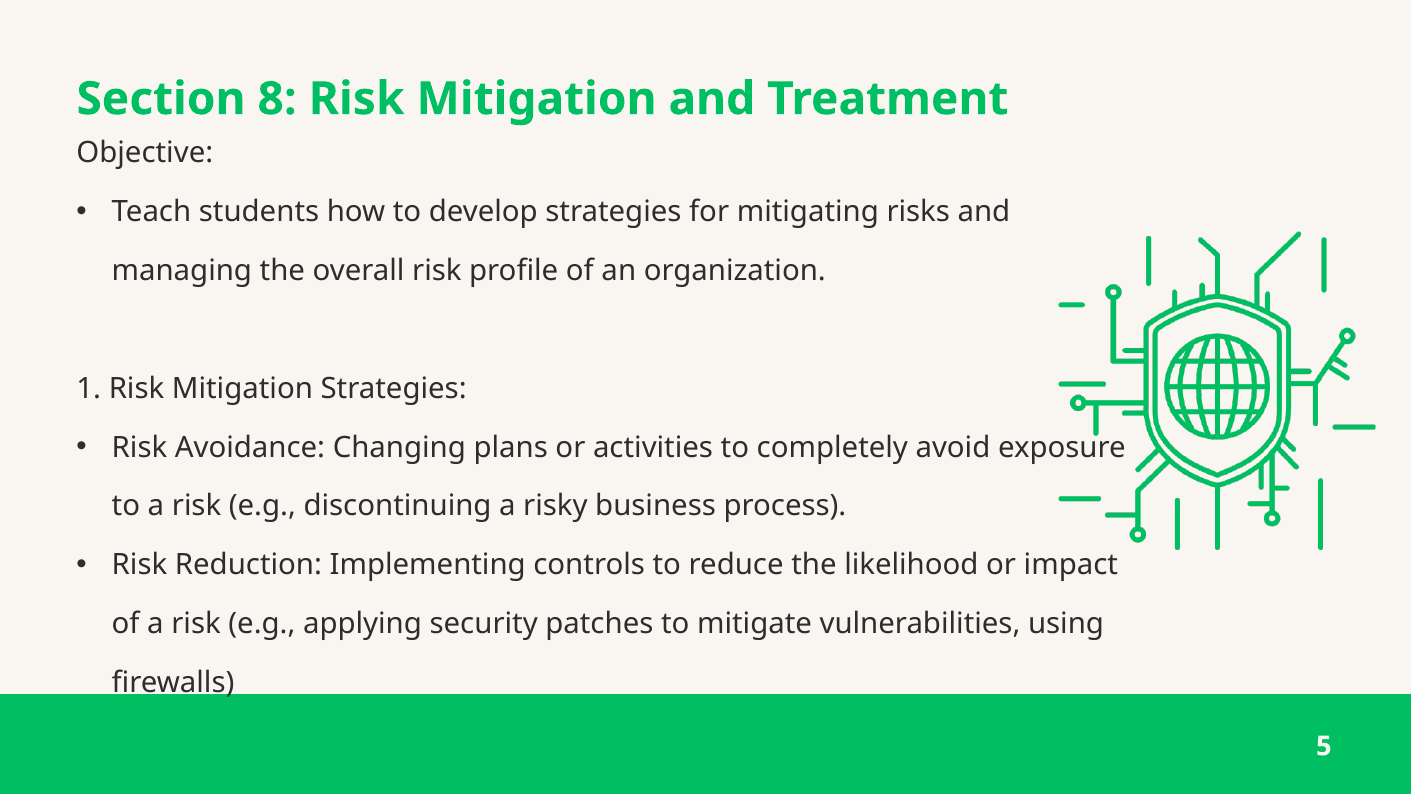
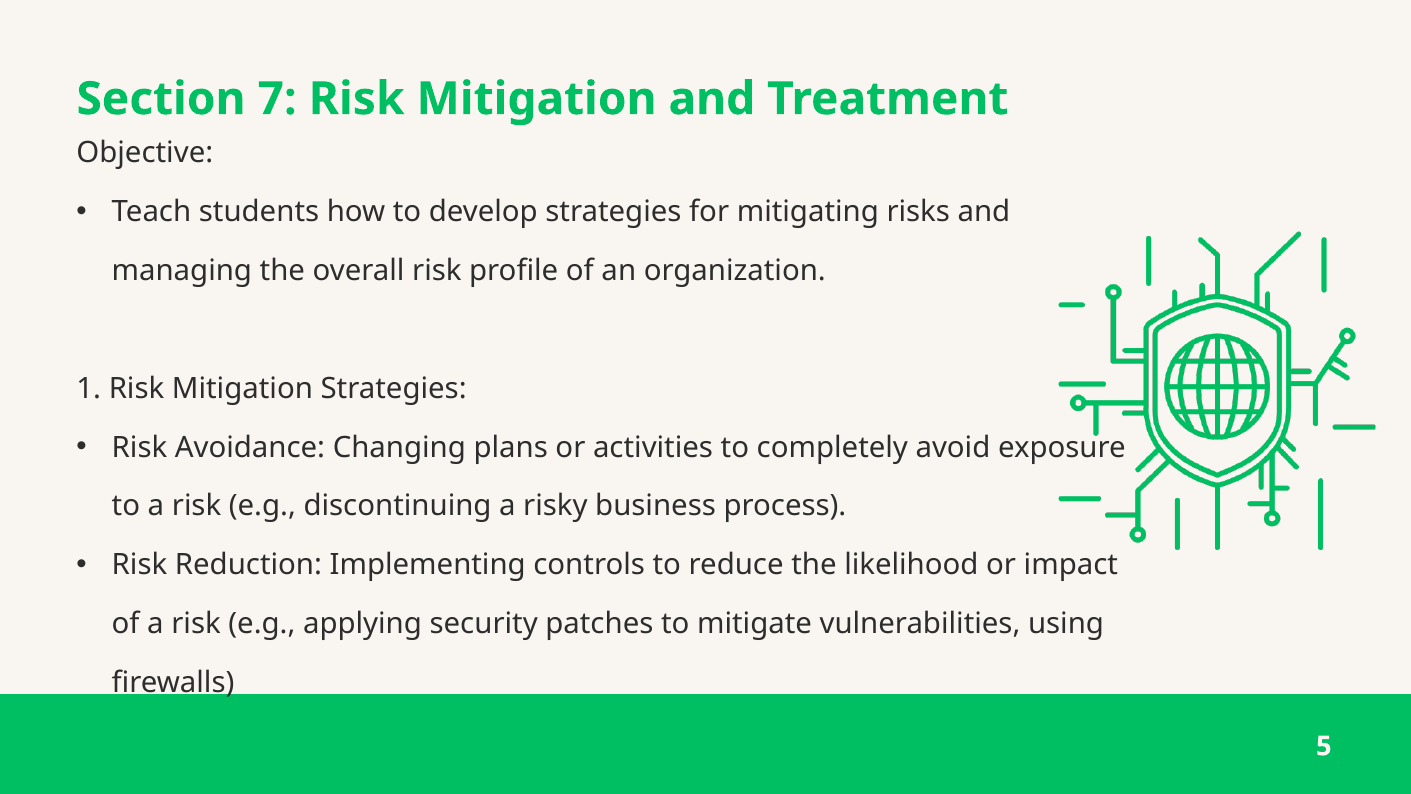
8: 8 -> 7 (277, 99)
